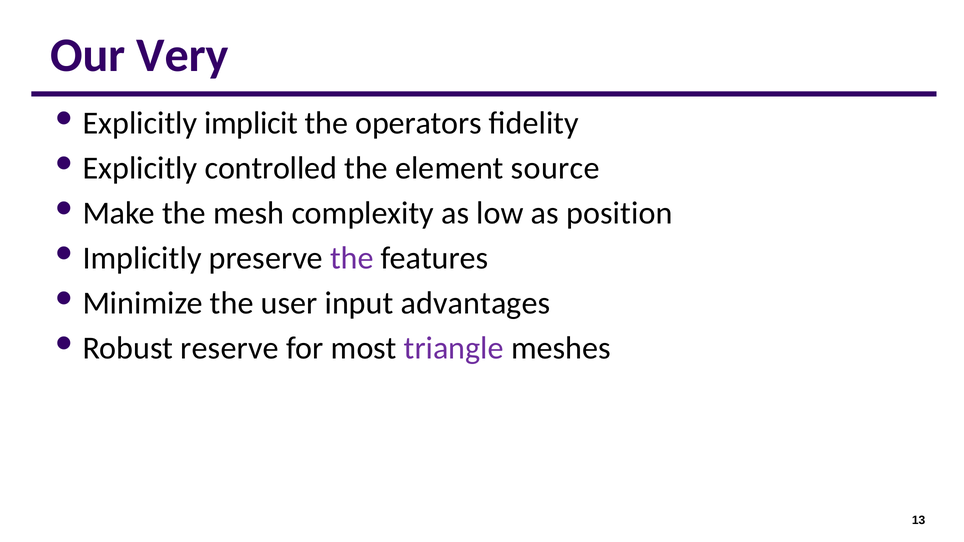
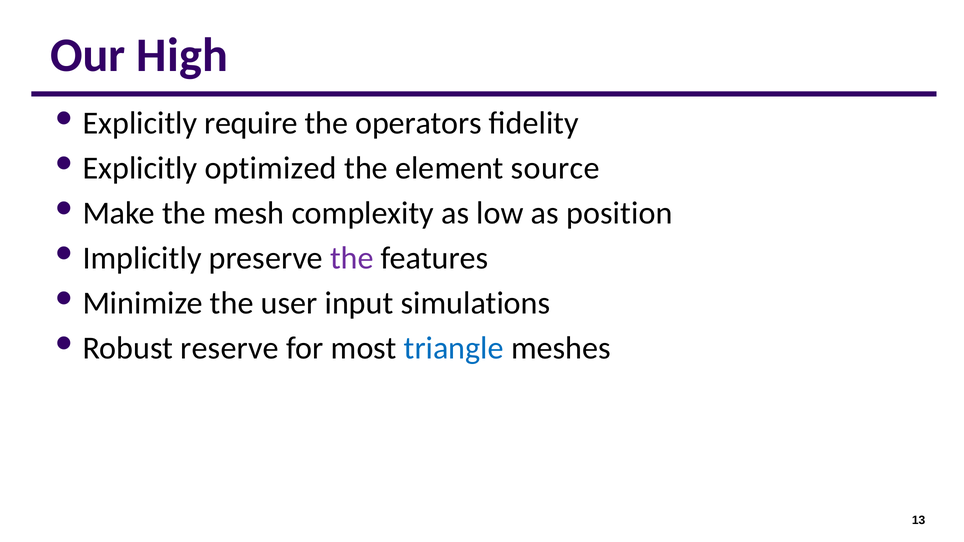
Very: Very -> High (182, 55)
implicit: implicit -> require (251, 123)
controlled: controlled -> optimized (271, 168)
advantages: advantages -> simulations (476, 303)
triangle colour: purple -> blue (454, 348)
